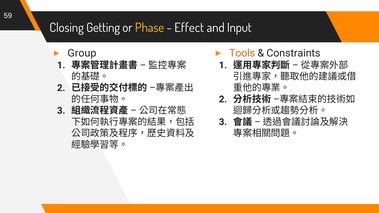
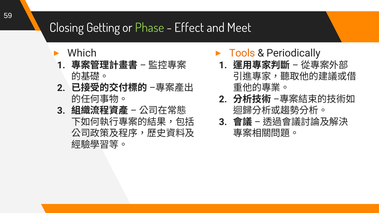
Phase colour: yellow -> light green (150, 28)
Input: Input -> Meet (239, 28)
Group: Group -> Which (82, 53)
Constraints: Constraints -> Periodically (293, 53)
